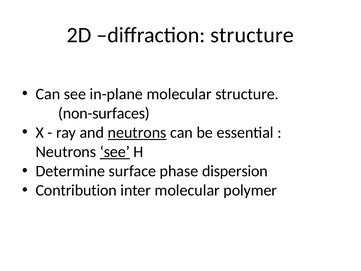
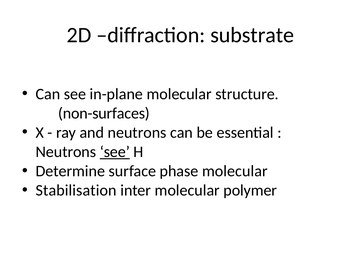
diffraction structure: structure -> substrate (252, 35)
neutrons underline: present -> none (137, 132)
phase dispersion: dispersion -> molecular (235, 171)
Contribution: Contribution -> Stabilisation (76, 190)
